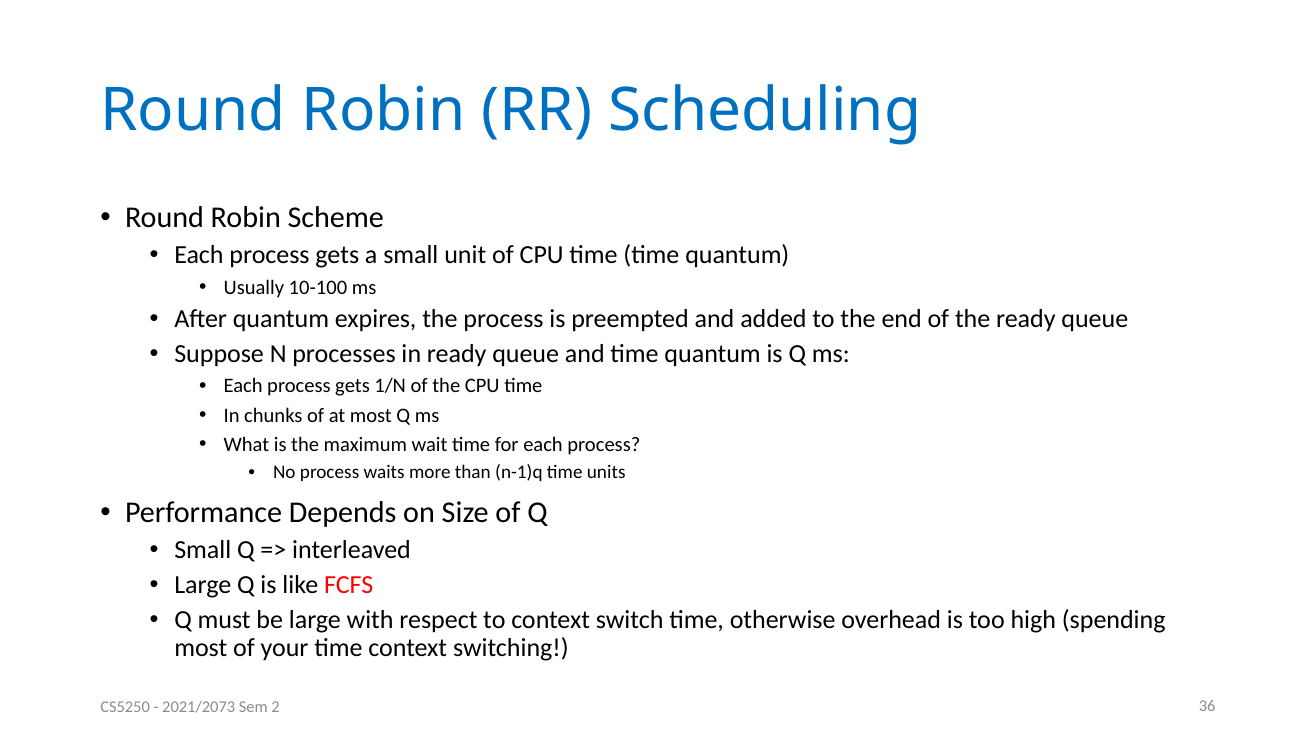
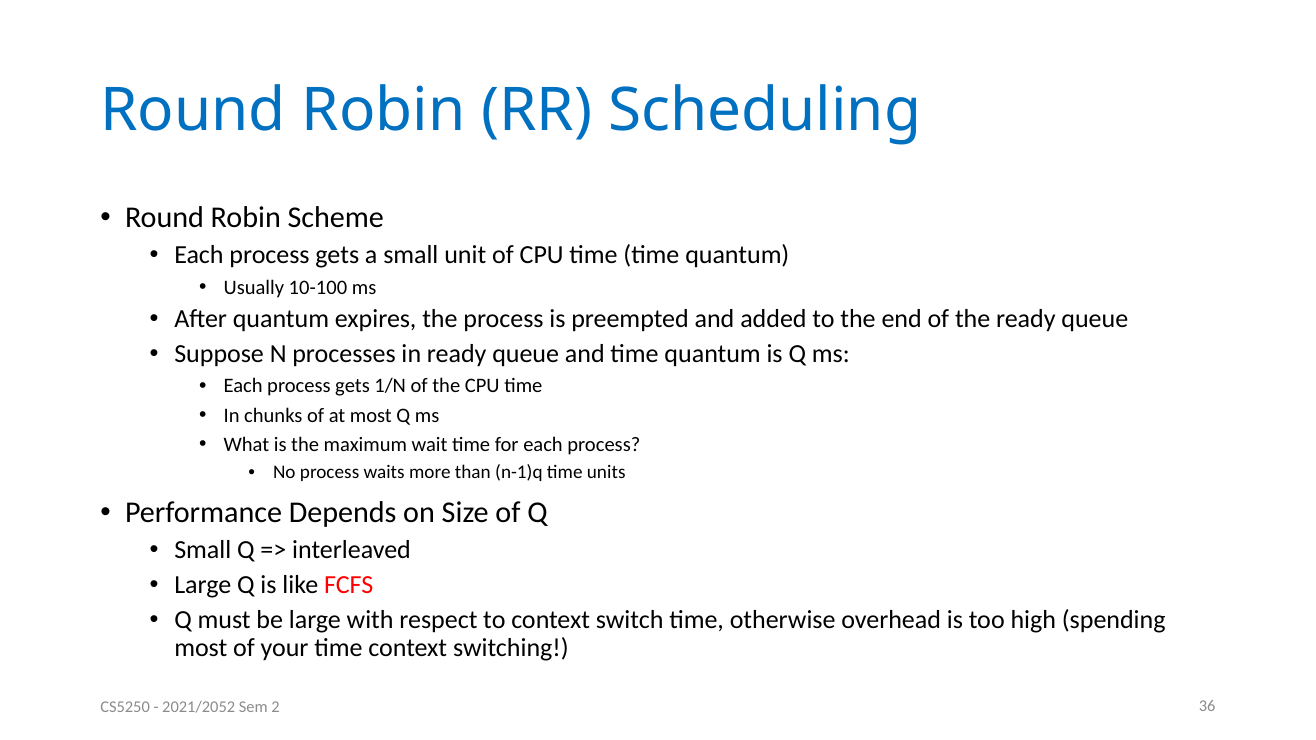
2021/2073: 2021/2073 -> 2021/2052 (199, 707)
